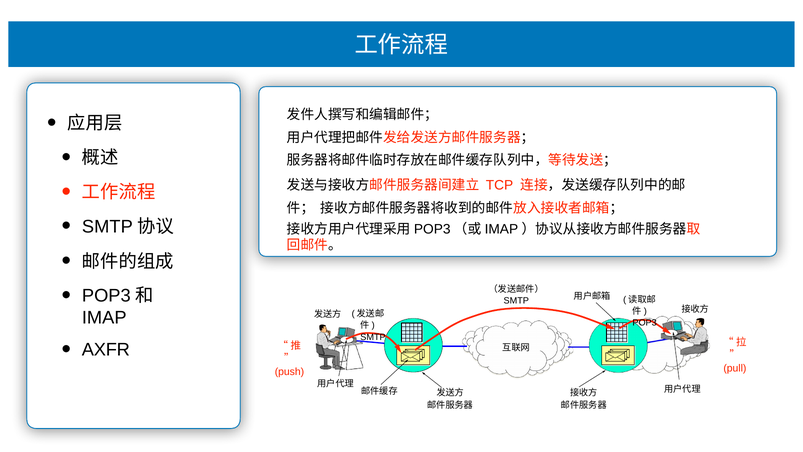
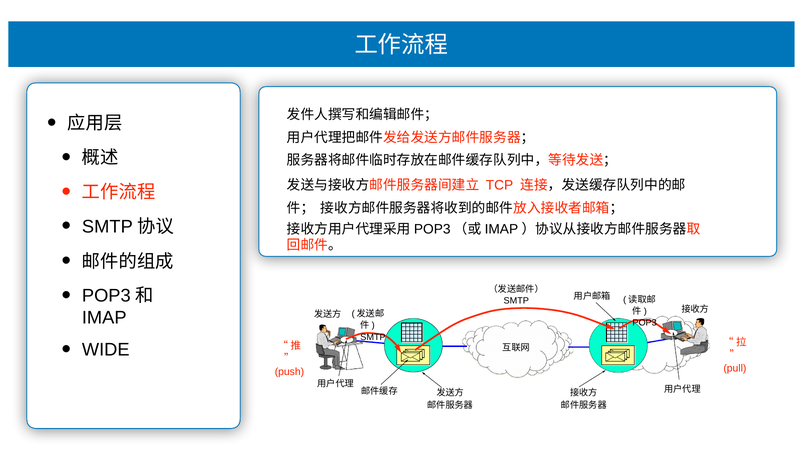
AXFR: AXFR -> WIDE (106, 349)
